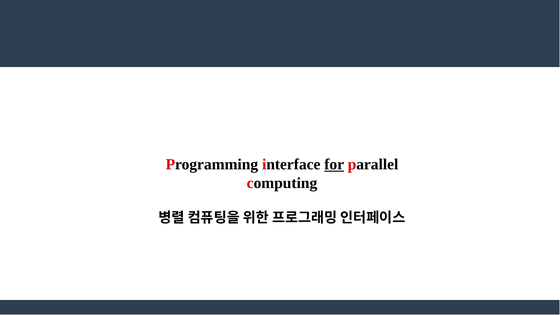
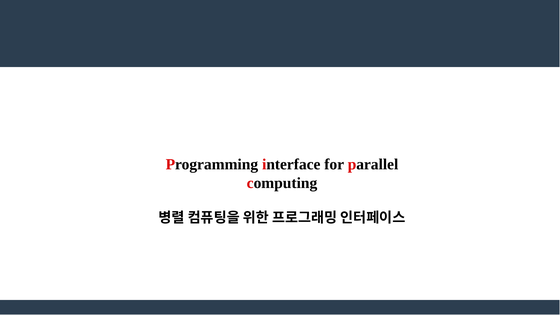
for underline: present -> none (334, 164)
